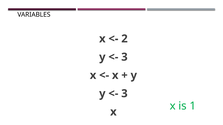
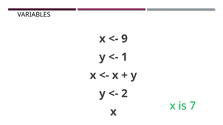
2: 2 -> 9 (124, 39)
3: 3 -> 1 (124, 57)
3: 3 -> 2 (124, 94)
1: 1 -> 7 (193, 106)
